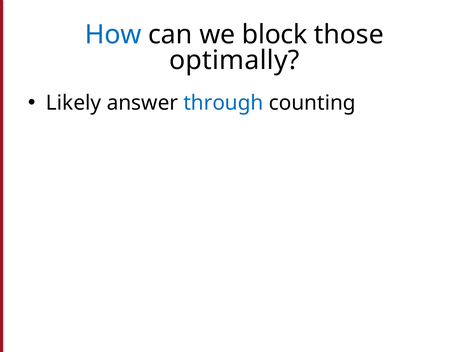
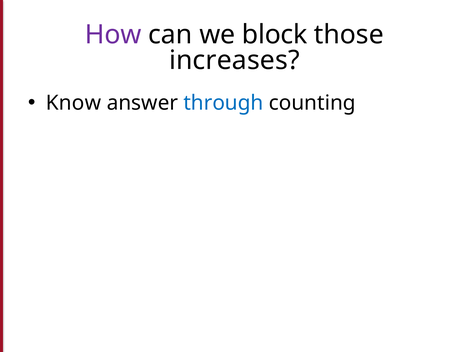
How colour: blue -> purple (113, 35)
optimally: optimally -> increases (234, 60)
Likely: Likely -> Know (73, 103)
